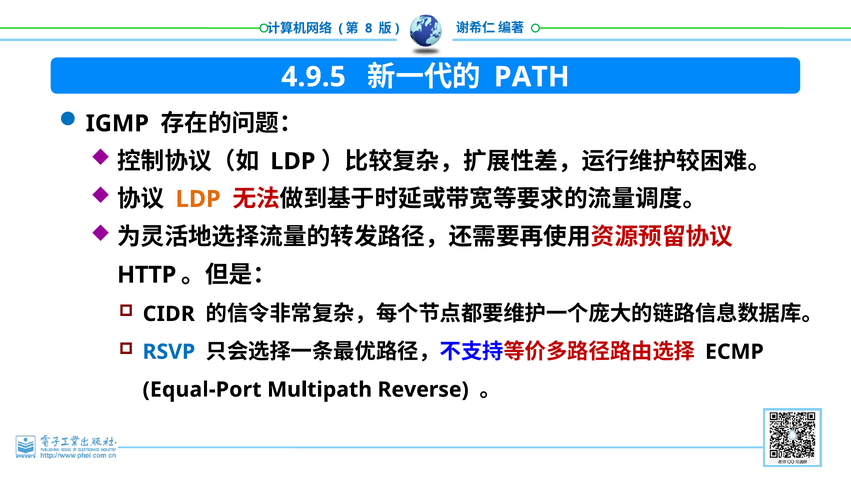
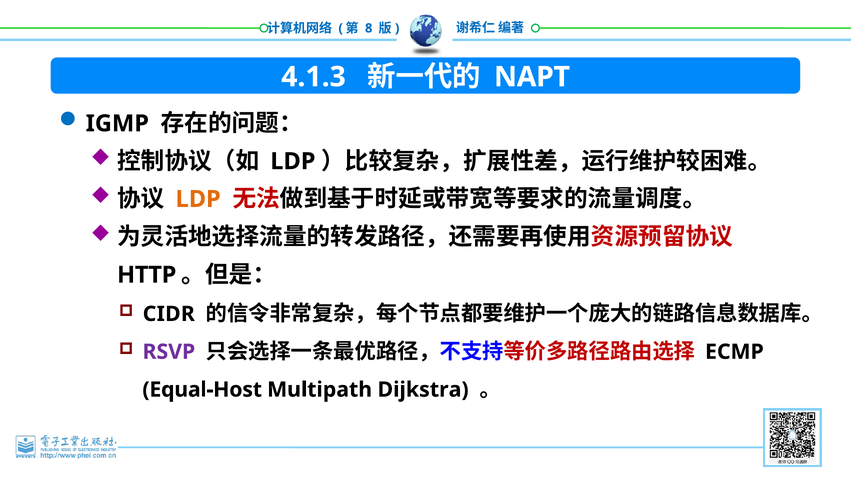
4.9.5: 4.9.5 -> 4.1.3 (314, 77)
PATH: PATH -> NAPT (532, 77)
RSVP colour: blue -> purple (169, 352)
Equal-Port: Equal-Port -> Equal-Host (202, 389)
Reverse: Reverse -> Dijkstra (423, 389)
